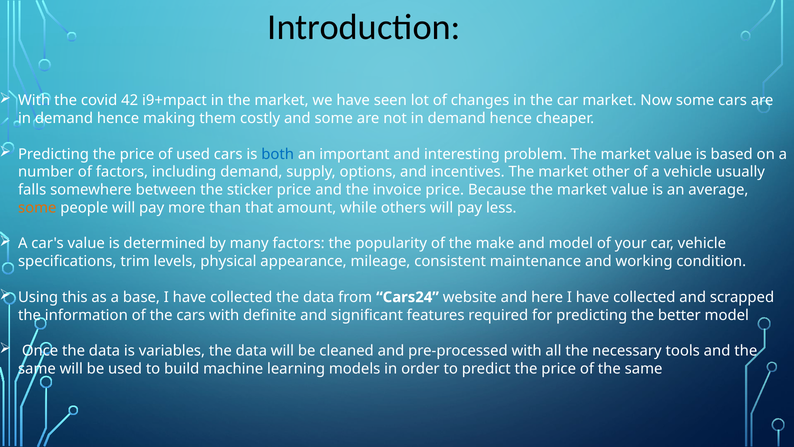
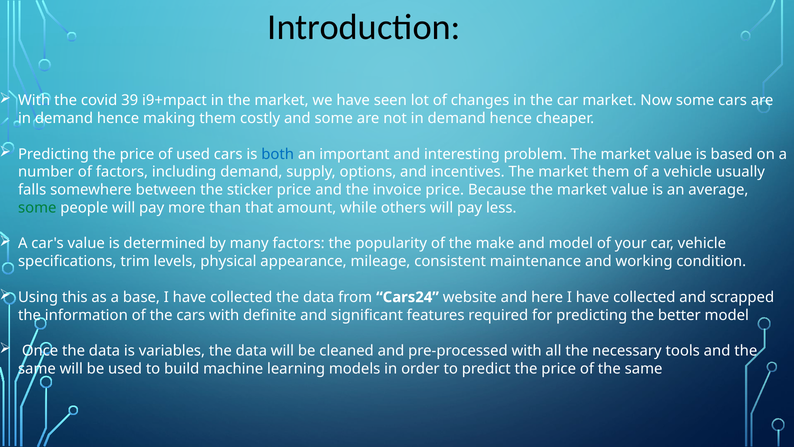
42: 42 -> 39 (130, 100)
market other: other -> them (611, 172)
some colour: orange -> green (37, 208)
